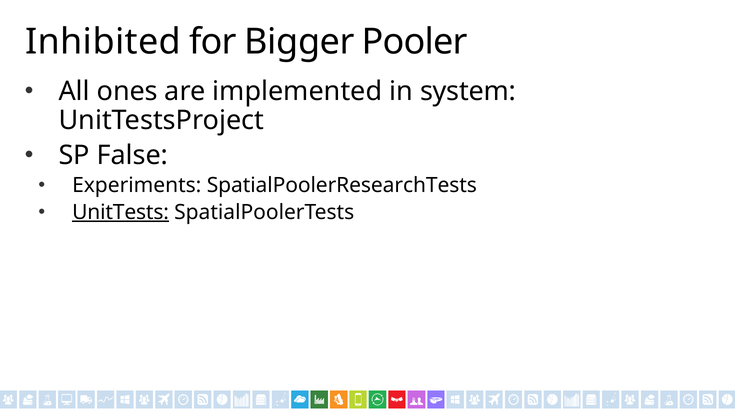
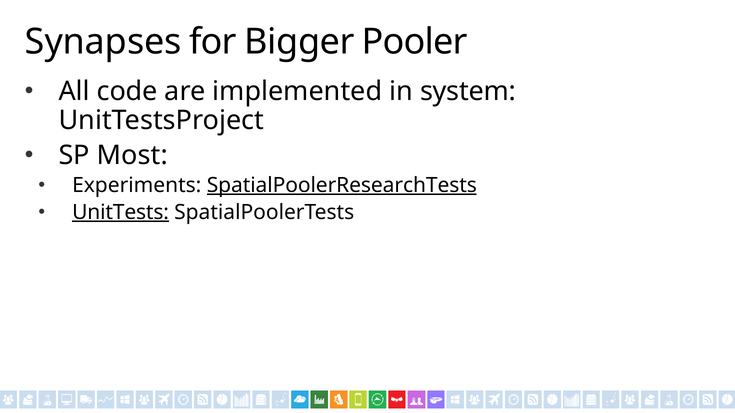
Inhibited: Inhibited -> Synapses (103, 42)
ones: ones -> code (127, 92)
False: False -> Most (132, 155)
SpatialPoolerResearchTests underline: none -> present (342, 186)
